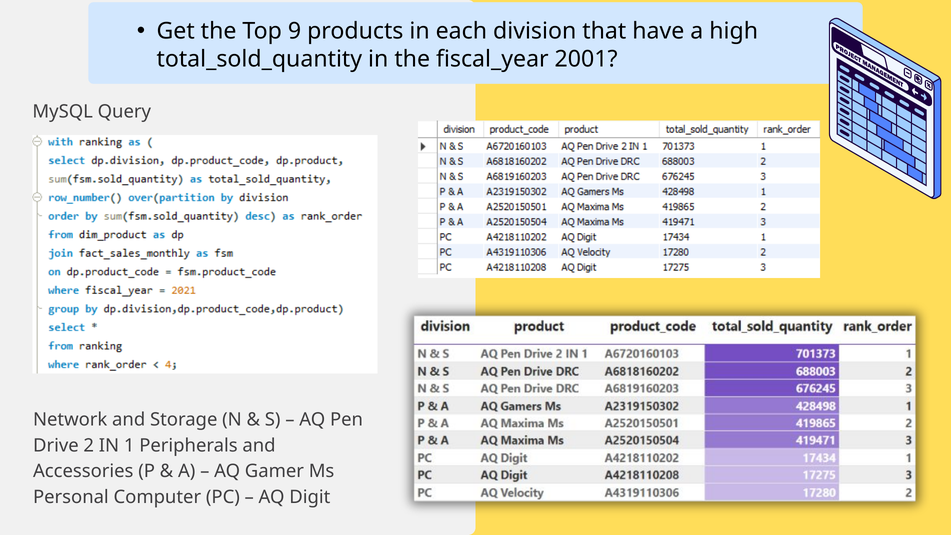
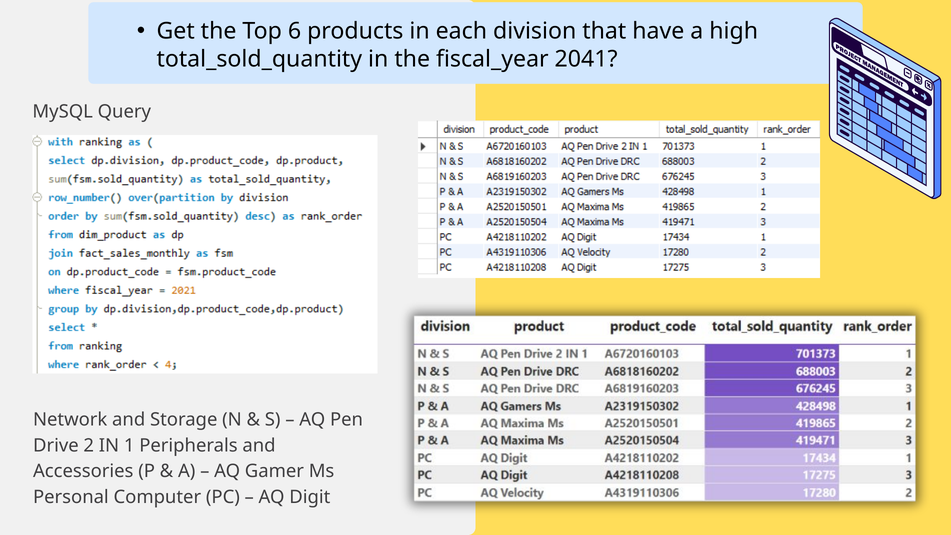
9: 9 -> 6 (295, 31)
2001: 2001 -> 2041 (586, 59)
